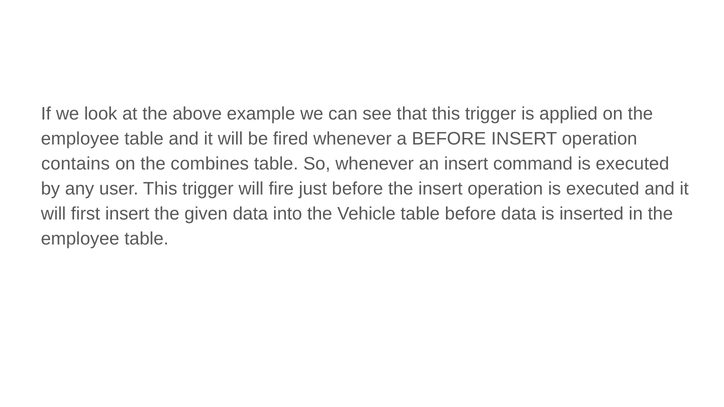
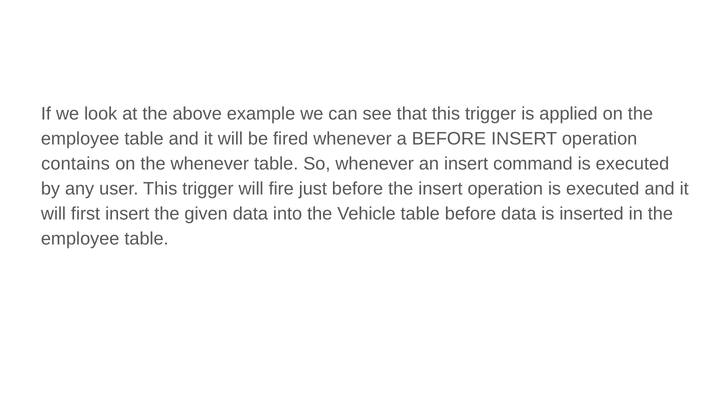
the combines: combines -> whenever (210, 164)
